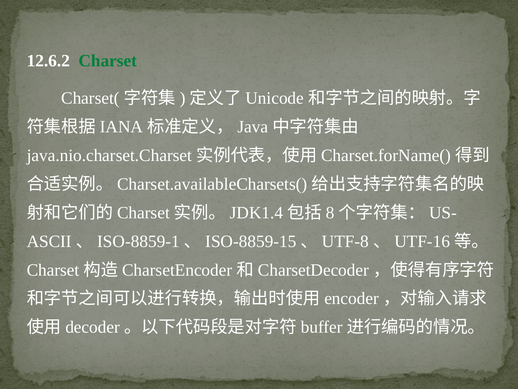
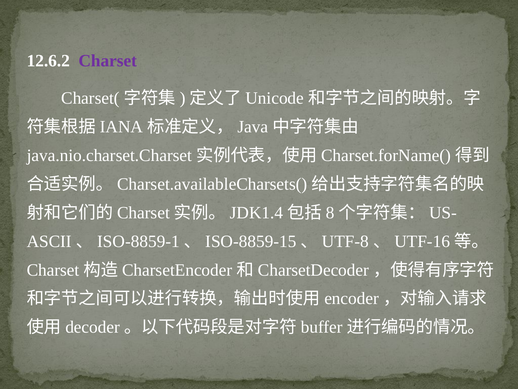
Charset colour: green -> purple (108, 61)
